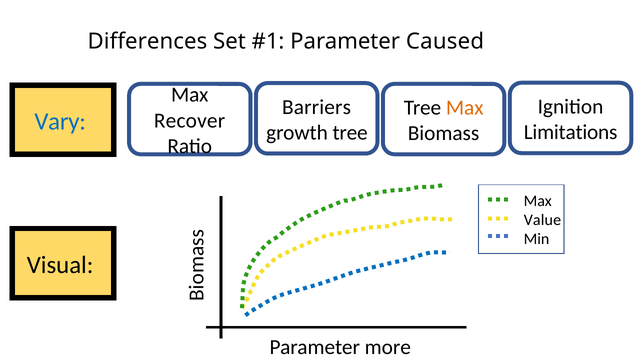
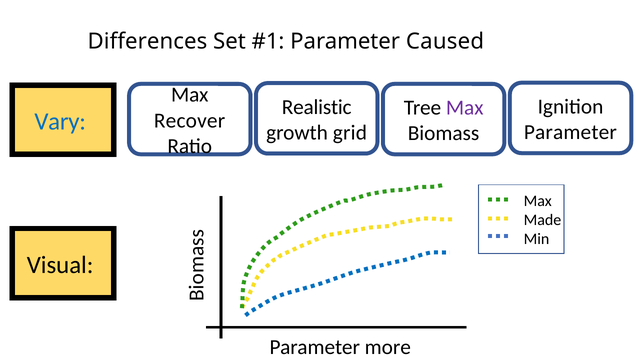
Barriers: Barriers -> Realistic (317, 107)
Max colour: orange -> purple (465, 108)
Limitations: Limitations -> Parameter (570, 132)
growth tree: tree -> grid (350, 132)
Value: Value -> Made (543, 220)
